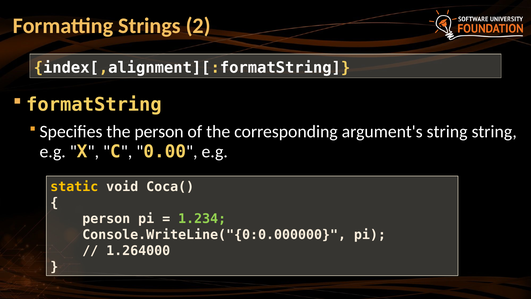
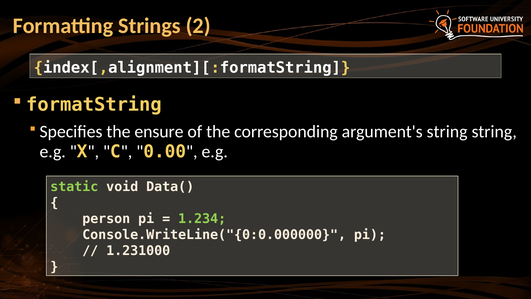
the person: person -> ensure (159, 132)
static colour: yellow -> light green (74, 187)
Coca(: Coca( -> Data( (170, 187)
1.264000: 1.264000 -> 1.231000 (138, 251)
